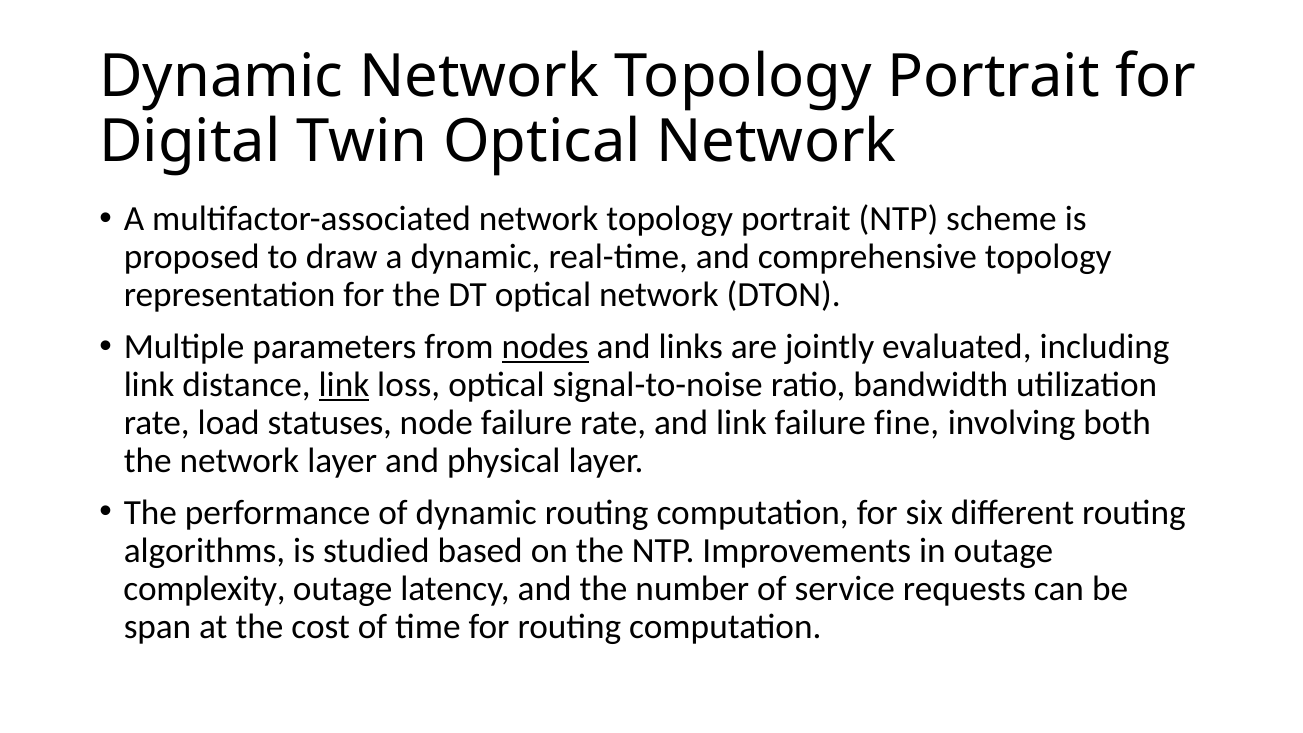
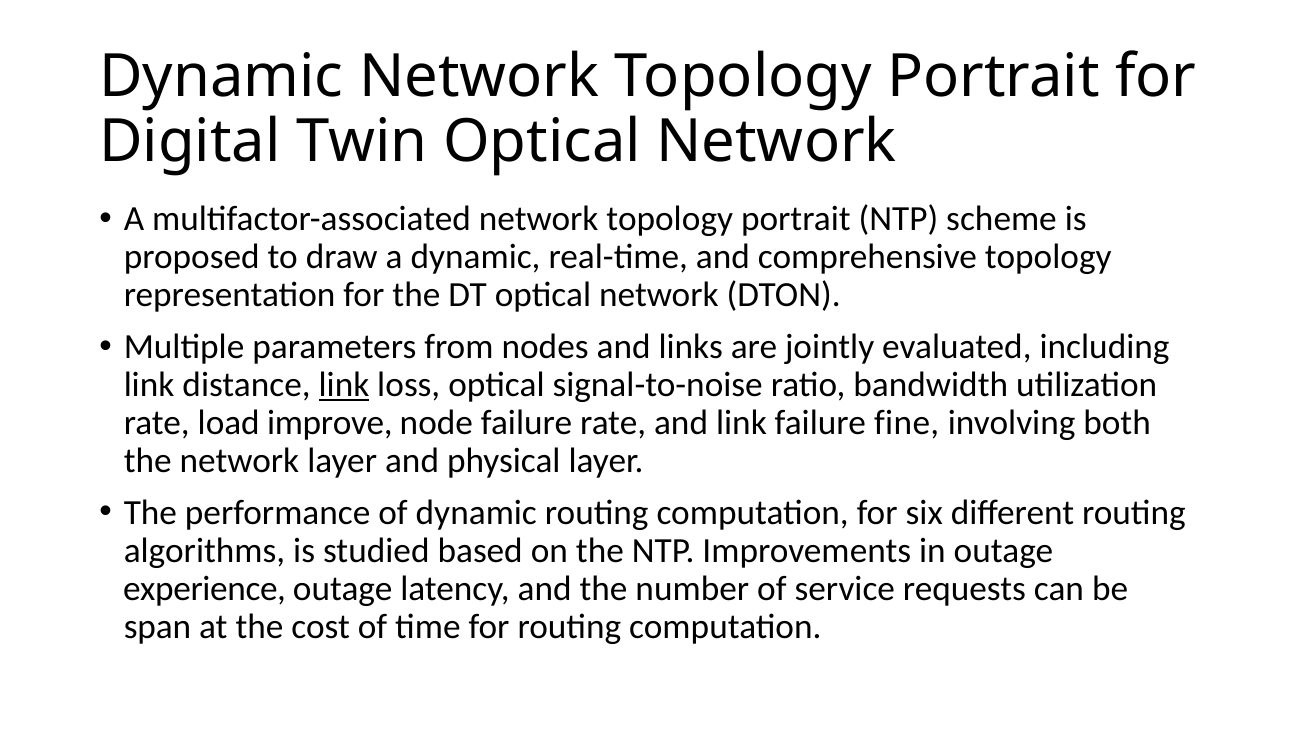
nodes underline: present -> none (545, 347)
statuses: statuses -> improve (330, 423)
complexity: complexity -> experience (205, 589)
